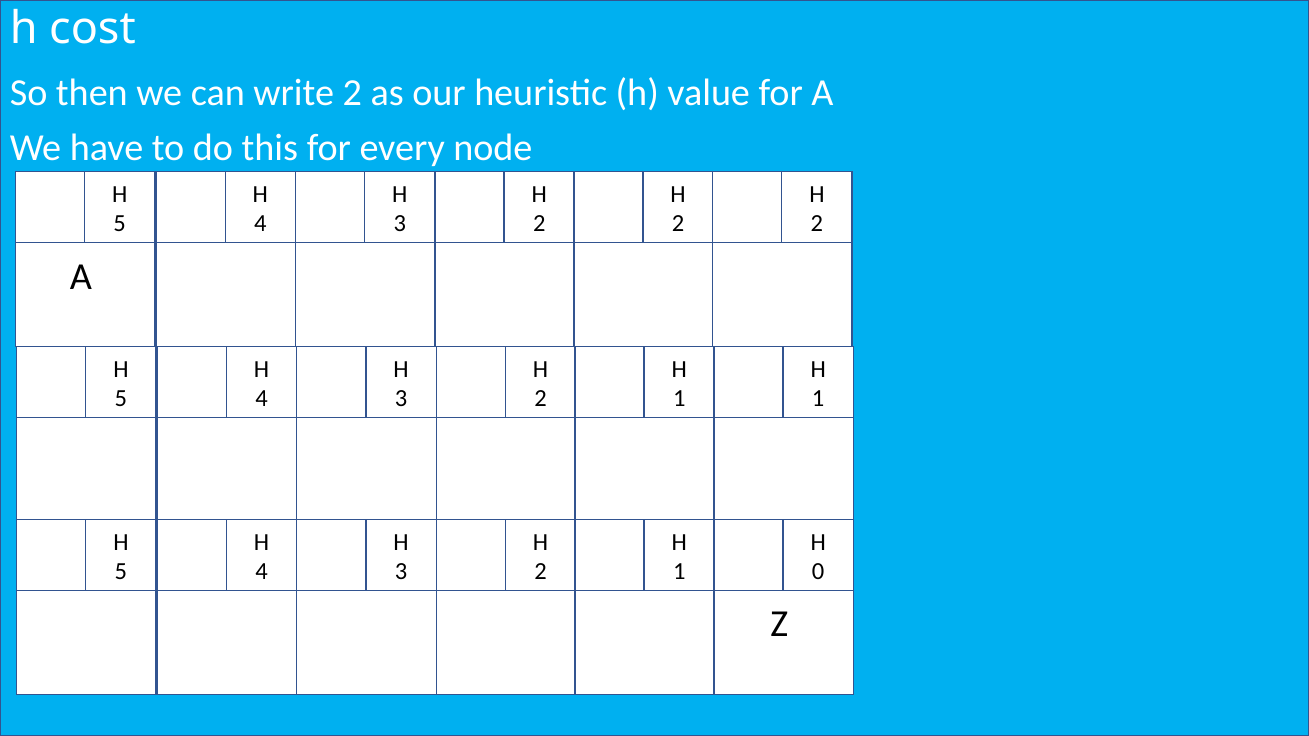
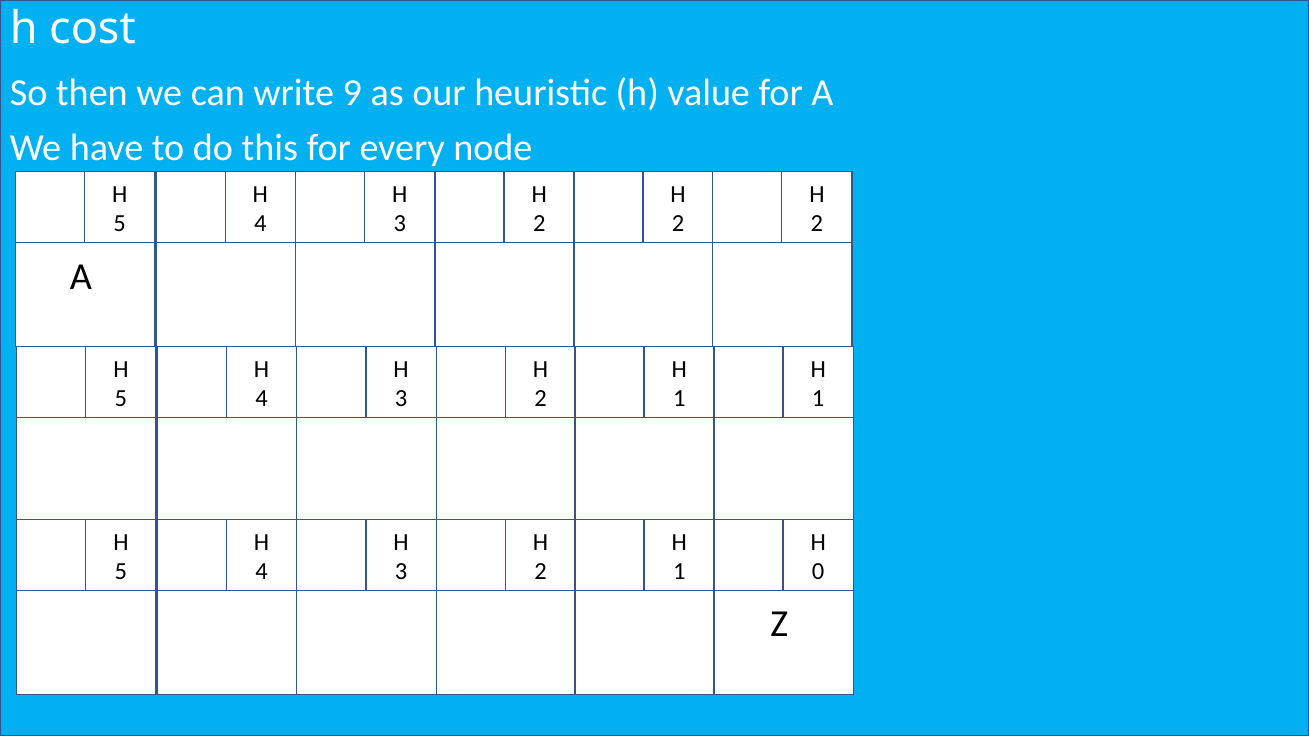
write 2: 2 -> 9 (352, 93)
